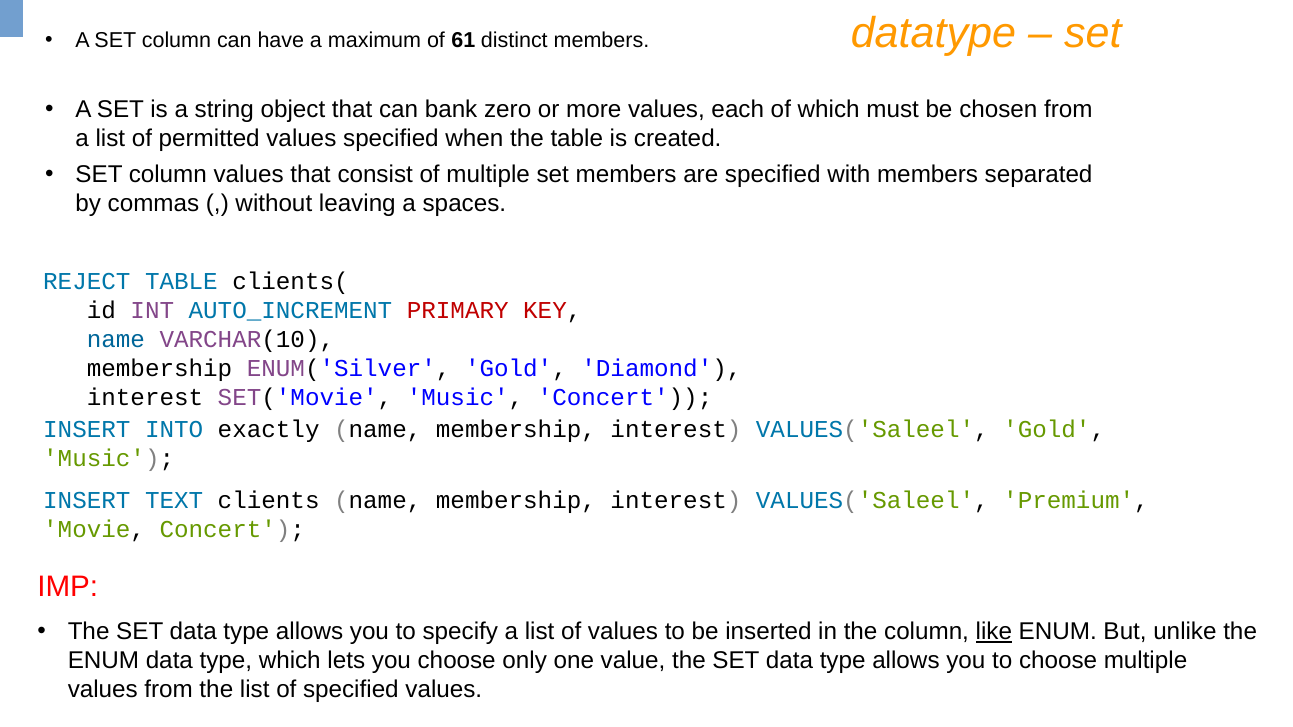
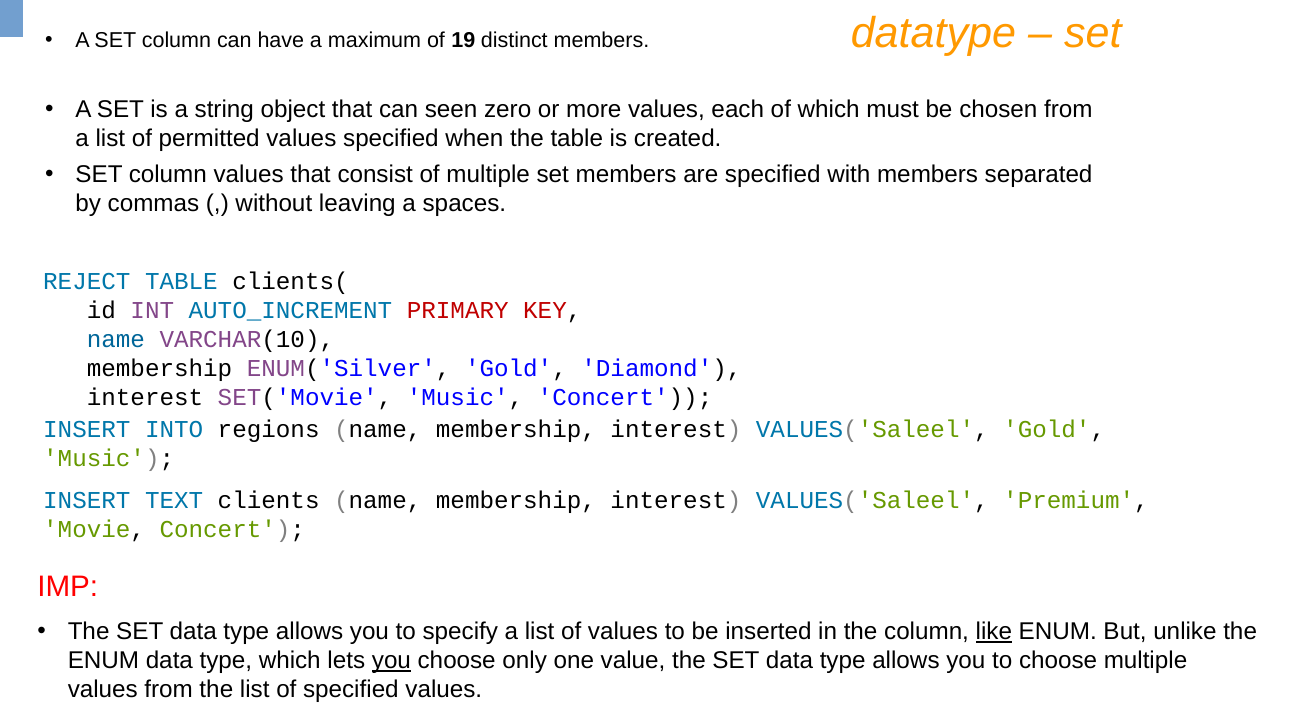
61: 61 -> 19 (463, 41)
bank: bank -> seen (451, 110)
exactly: exactly -> regions (269, 430)
you underline: none -> present (391, 661)
